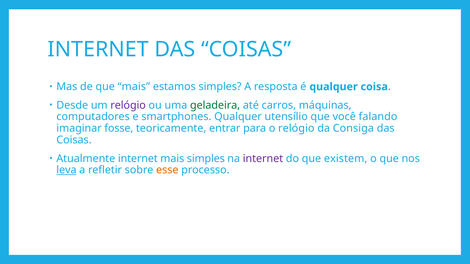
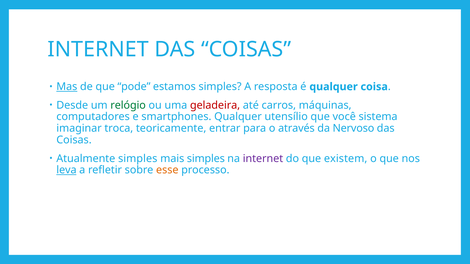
Mas underline: none -> present (67, 87)
que mais: mais -> pode (134, 87)
relógio colour: purple -> green (128, 105)
geladeira colour: green -> red (215, 105)
falando: falando -> sistema (378, 117)
fosse: fosse -> troca (119, 129)
o relógio: relógio -> através (296, 129)
Consiga: Consiga -> Nervoso (353, 129)
Atualmente internet: internet -> simples (138, 159)
